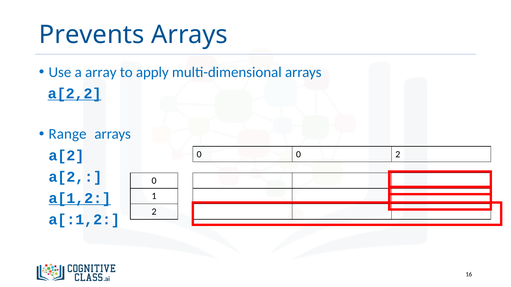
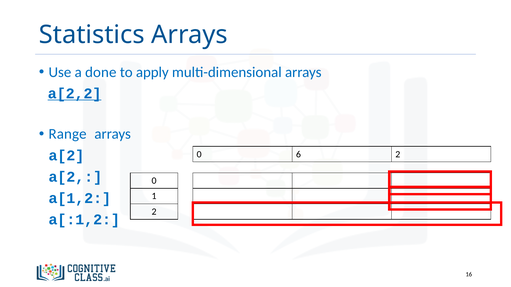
Prevents: Prevents -> Statistics (92, 35)
array: array -> done (101, 72)
0 0: 0 -> 6 (298, 154)
a[1,2 underline: present -> none (80, 199)
